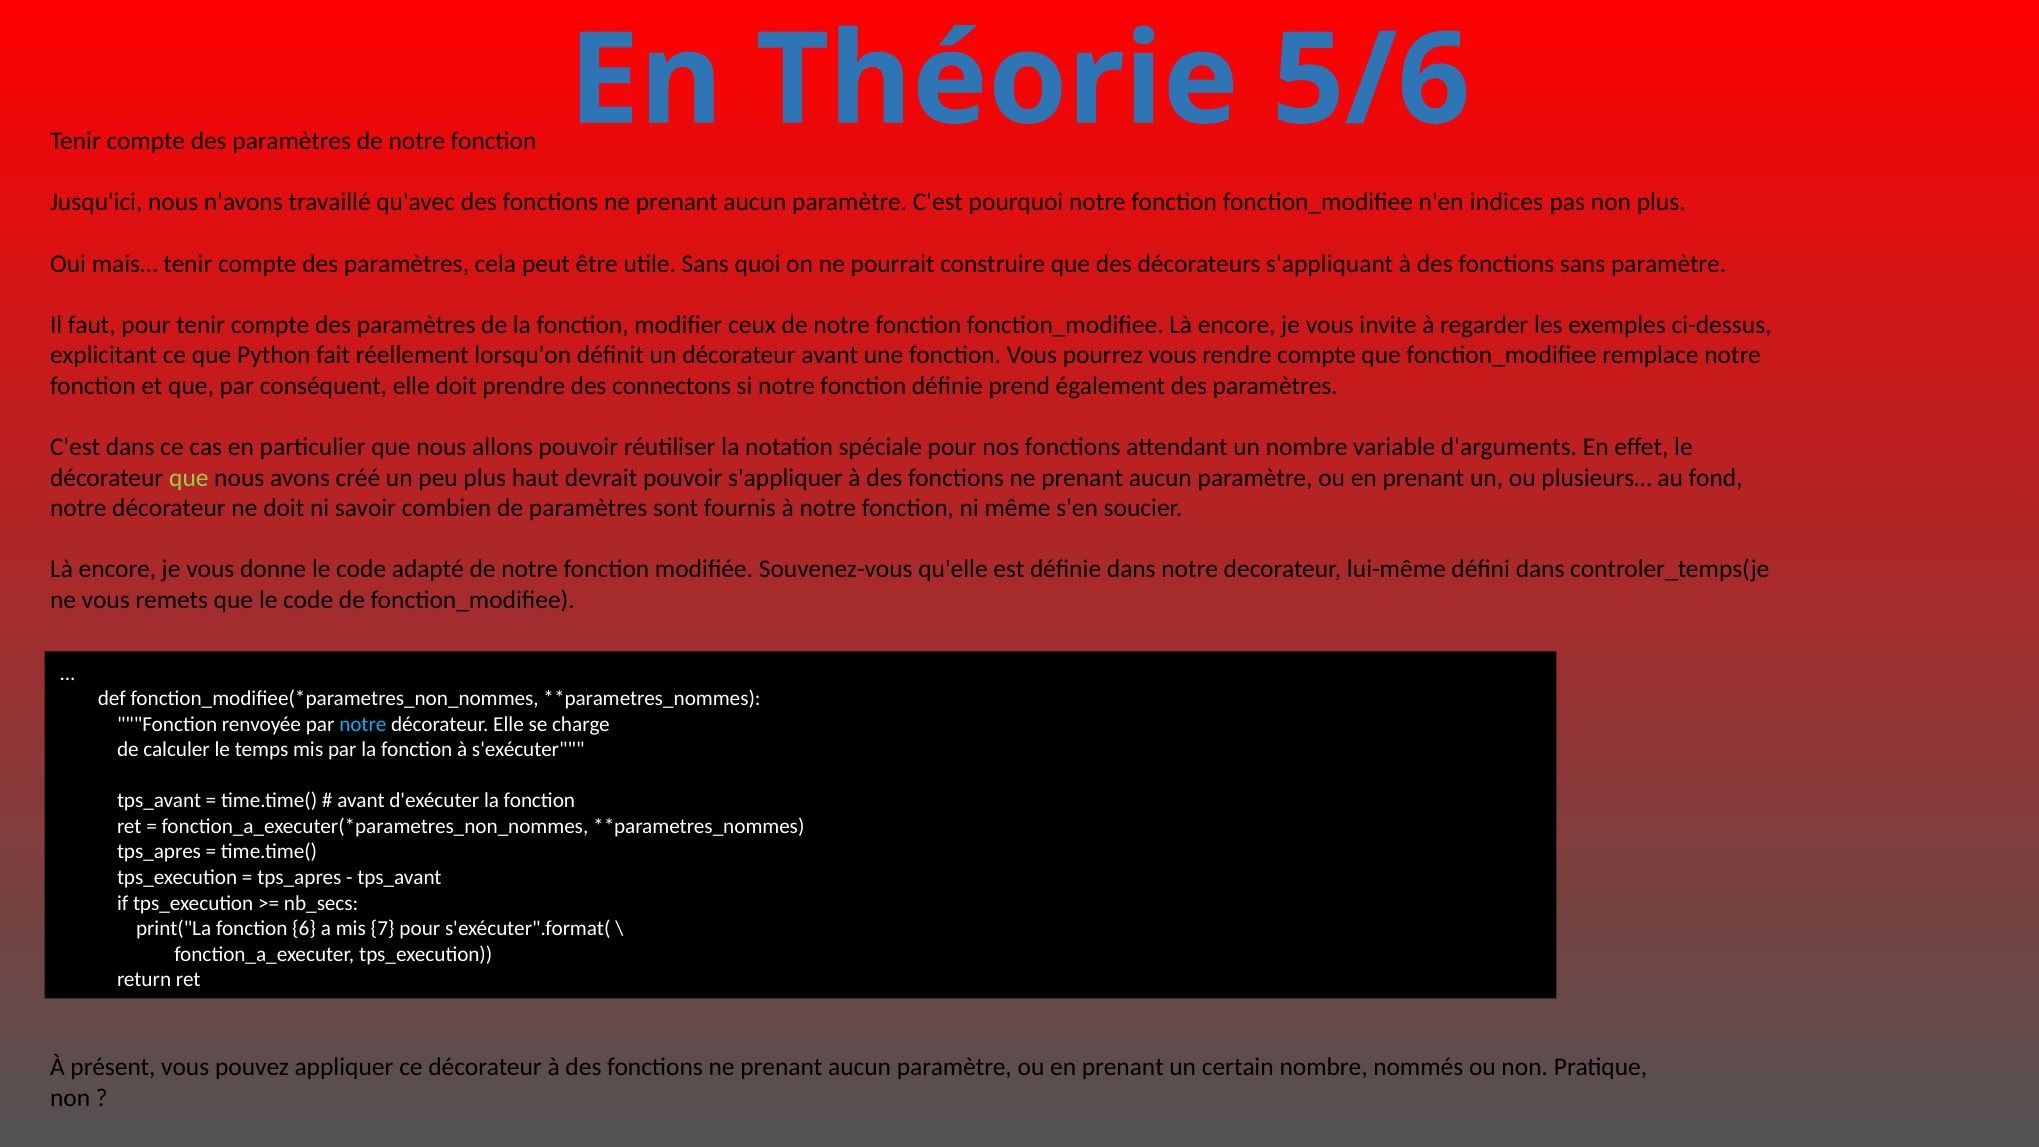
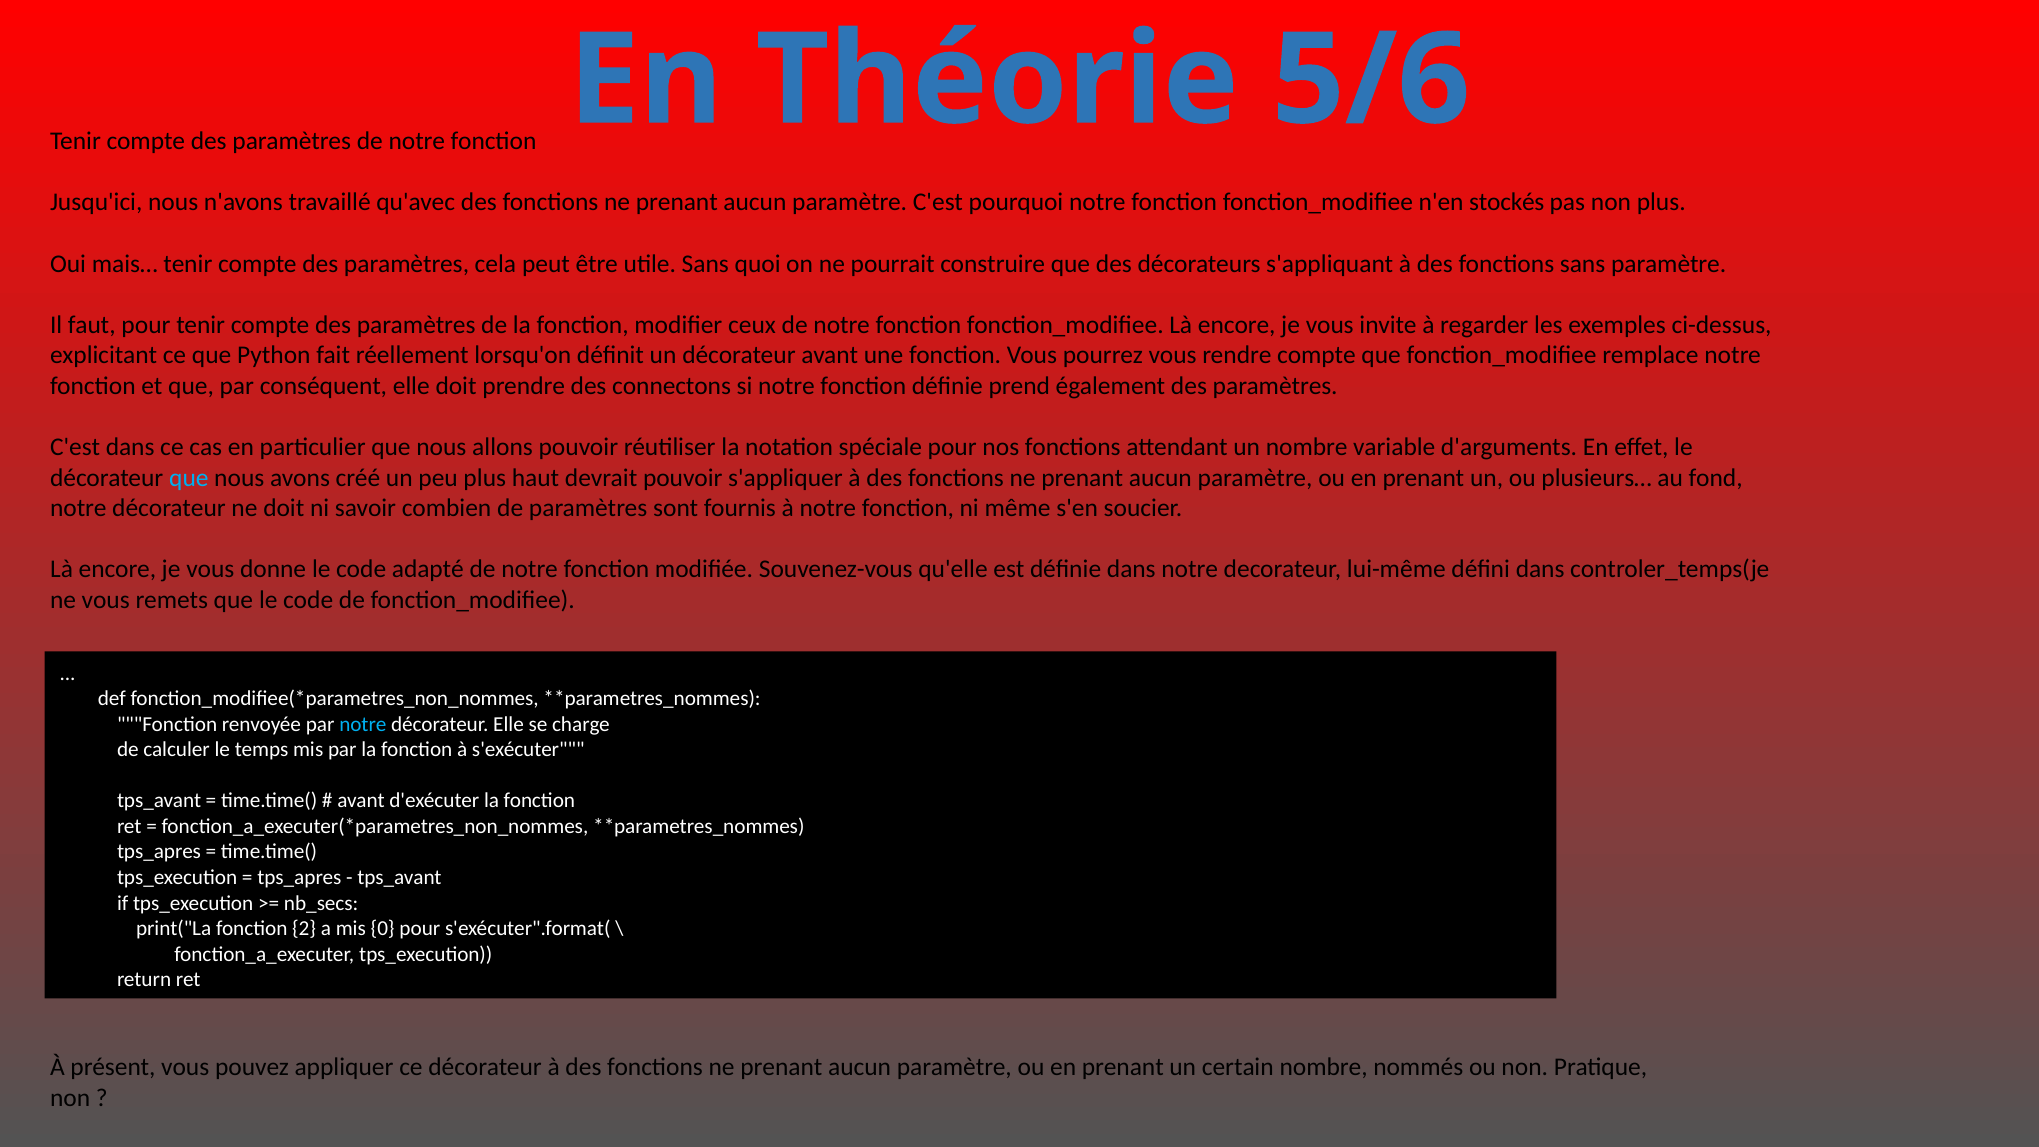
indices: indices -> stockés (1507, 202)
que colour: light green -> light blue (189, 478)
6: 6 -> 2 (304, 928)
7: 7 -> 0 (383, 928)
